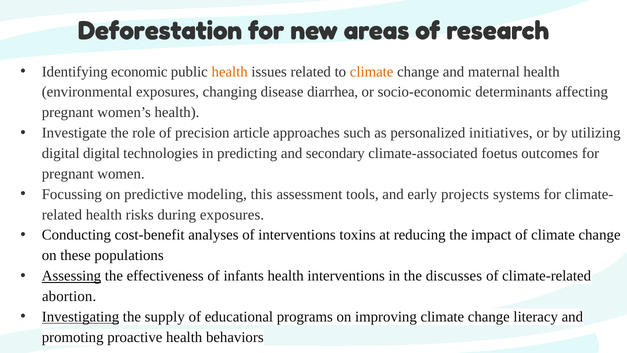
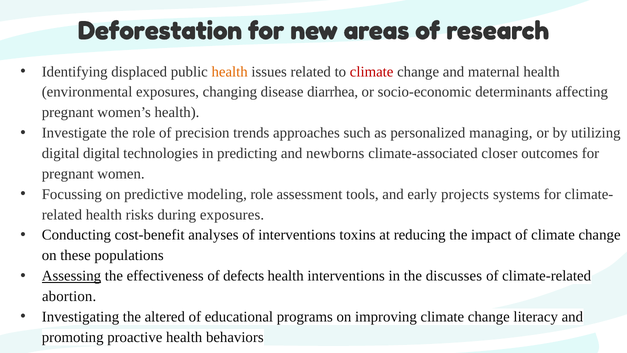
economic: economic -> displaced (139, 72)
climate colour: orange -> red (372, 72)
article: article -> trends (251, 133)
initiatives: initiatives -> managing (501, 133)
secondary: secondary -> newborns (335, 153)
foetus: foetus -> closer (499, 153)
modeling this: this -> role (262, 194)
infants: infants -> defects (244, 276)
Investigating underline: present -> none (80, 317)
supply: supply -> altered (165, 317)
